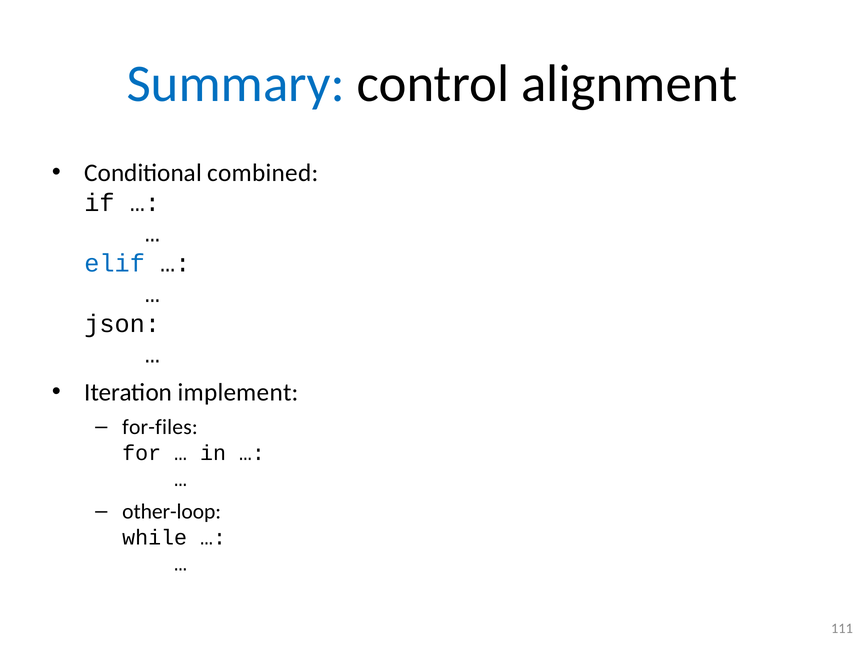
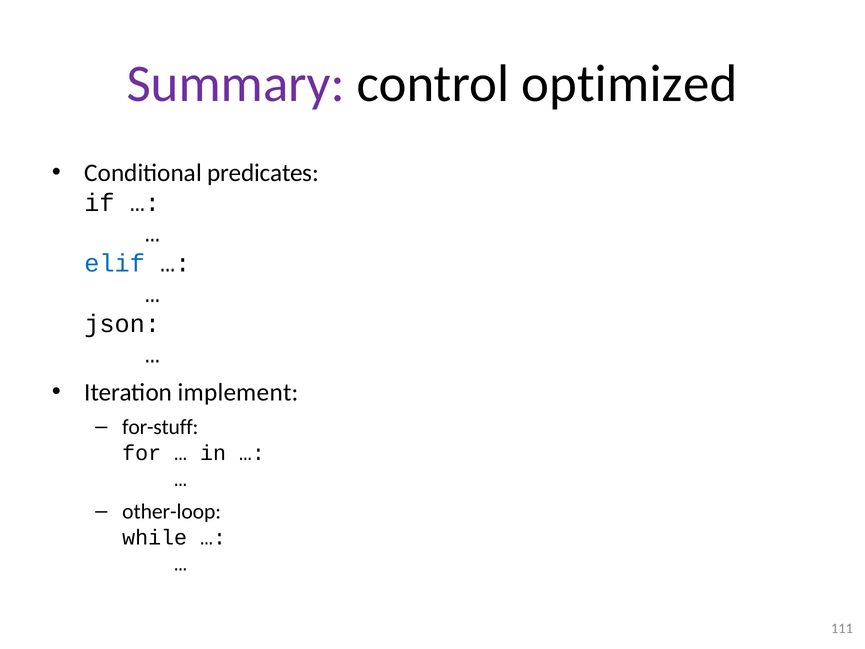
Summary colour: blue -> purple (236, 84)
alignment: alignment -> optimized (629, 84)
combined: combined -> predicates (263, 173)
for-files: for-files -> for-stuff (160, 427)
